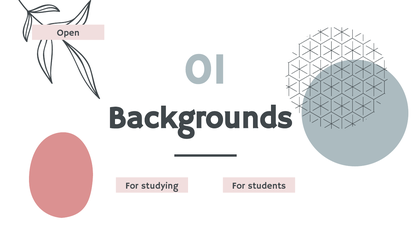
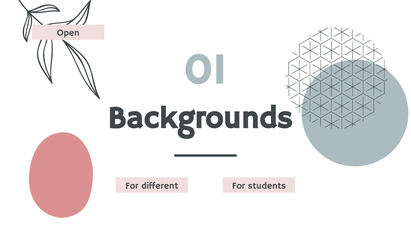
studying: studying -> different (160, 186)
